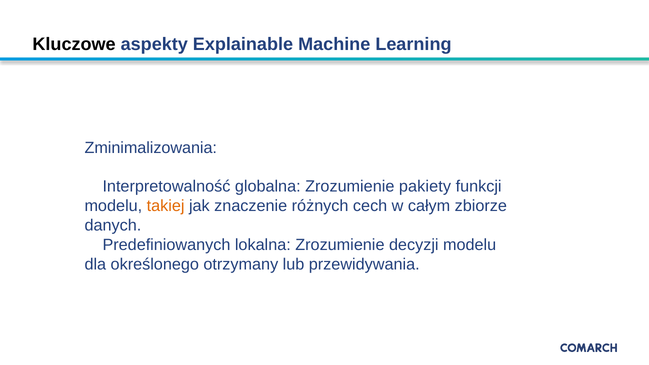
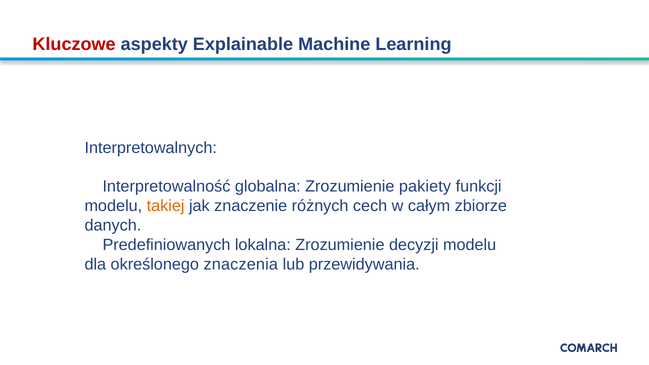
Kluczowe colour: black -> red (74, 44)
Zminimalizowania: Zminimalizowania -> Interpretowalnych (151, 148)
otrzymany: otrzymany -> znaczenia (241, 265)
